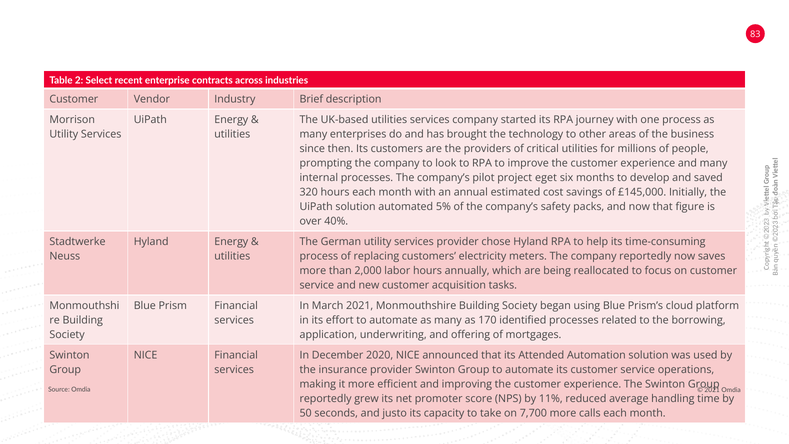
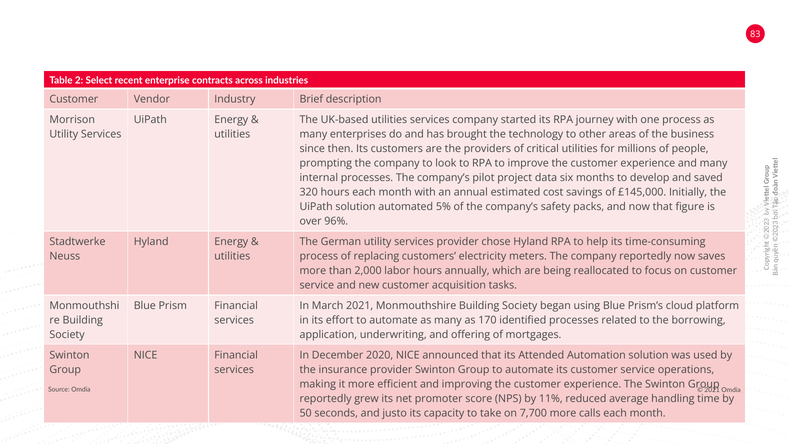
eget: eget -> data (546, 178)
40%: 40% -> 96% (336, 221)
